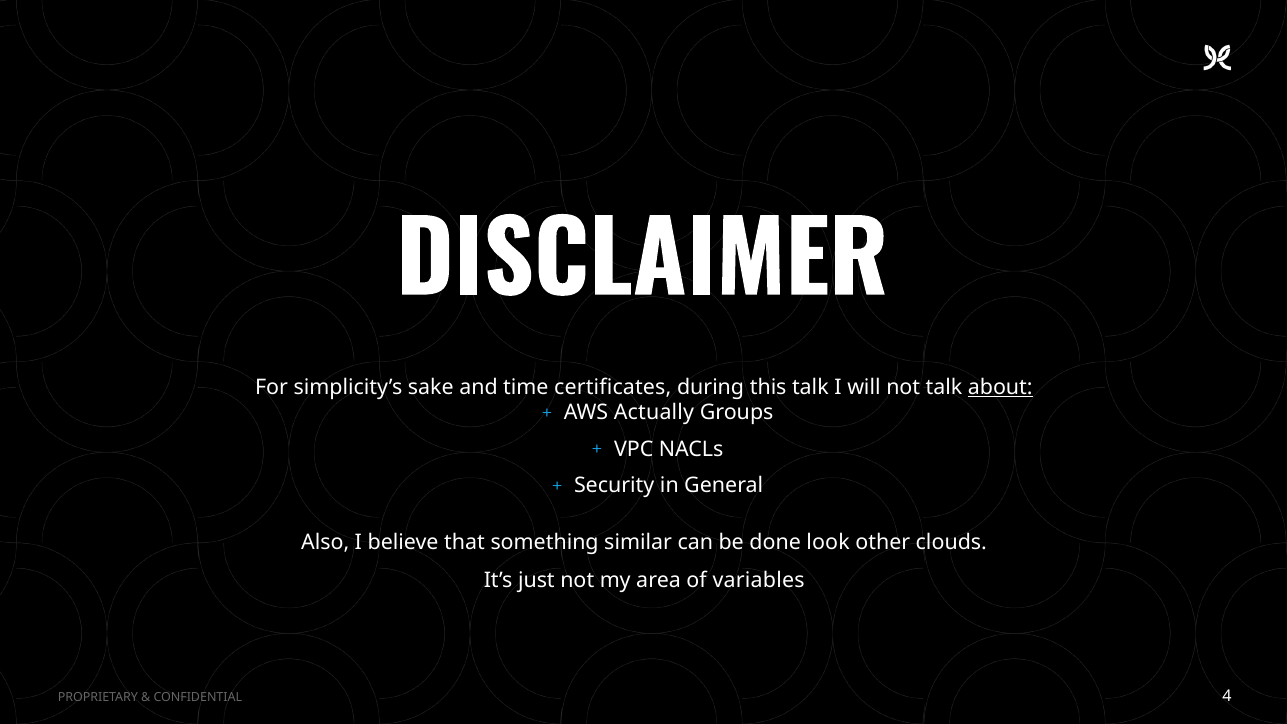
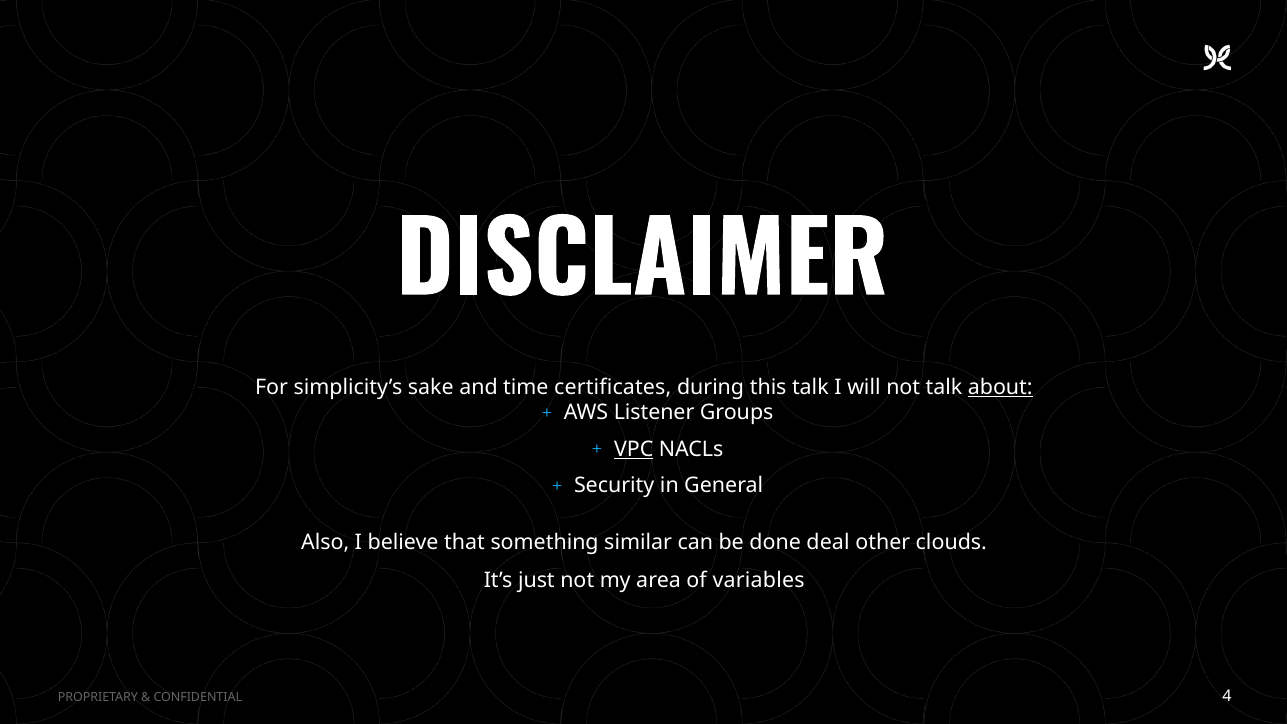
Actually: Actually -> Listener (654, 413)
VPC underline: none -> present (634, 449)
look: look -> deal (828, 542)
